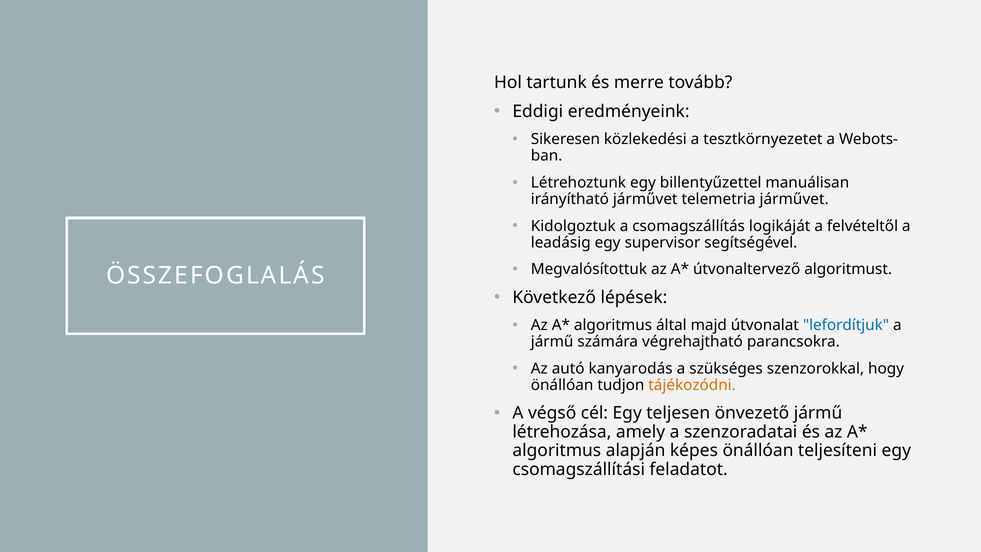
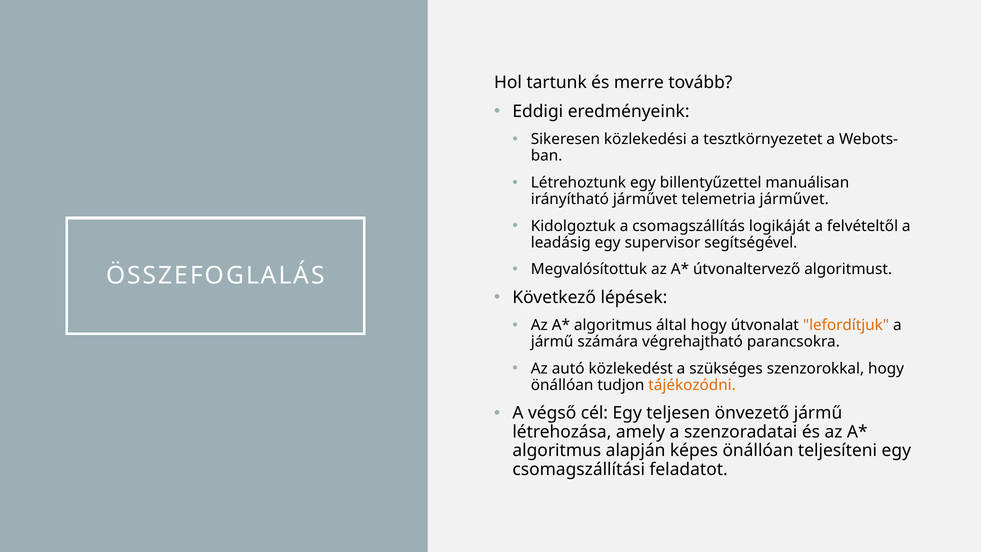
által majd: majd -> hogy (709, 325)
lefordítjuk colour: blue -> orange (846, 325)
kanyarodás: kanyarodás -> közlekedést (631, 368)
